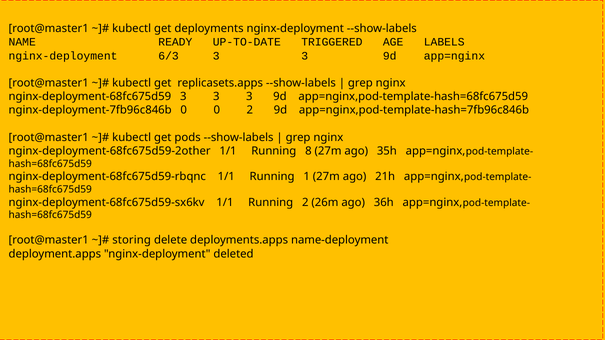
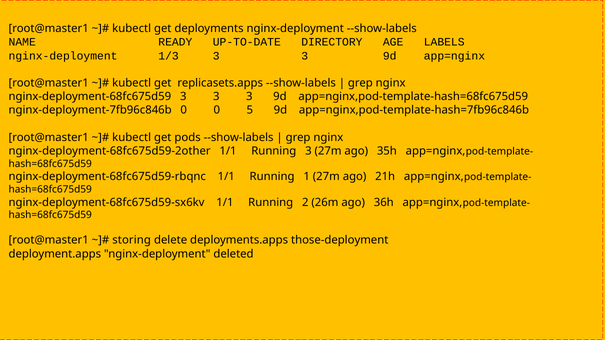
TRIGGERED: TRIGGERED -> DIRECTORY (332, 42)
6/3: 6/3 -> 1/3 (169, 56)
0 2: 2 -> 5 (250, 110)
Running 8: 8 -> 3 (308, 151)
name-deployment: name-deployment -> those-deployment (340, 240)
